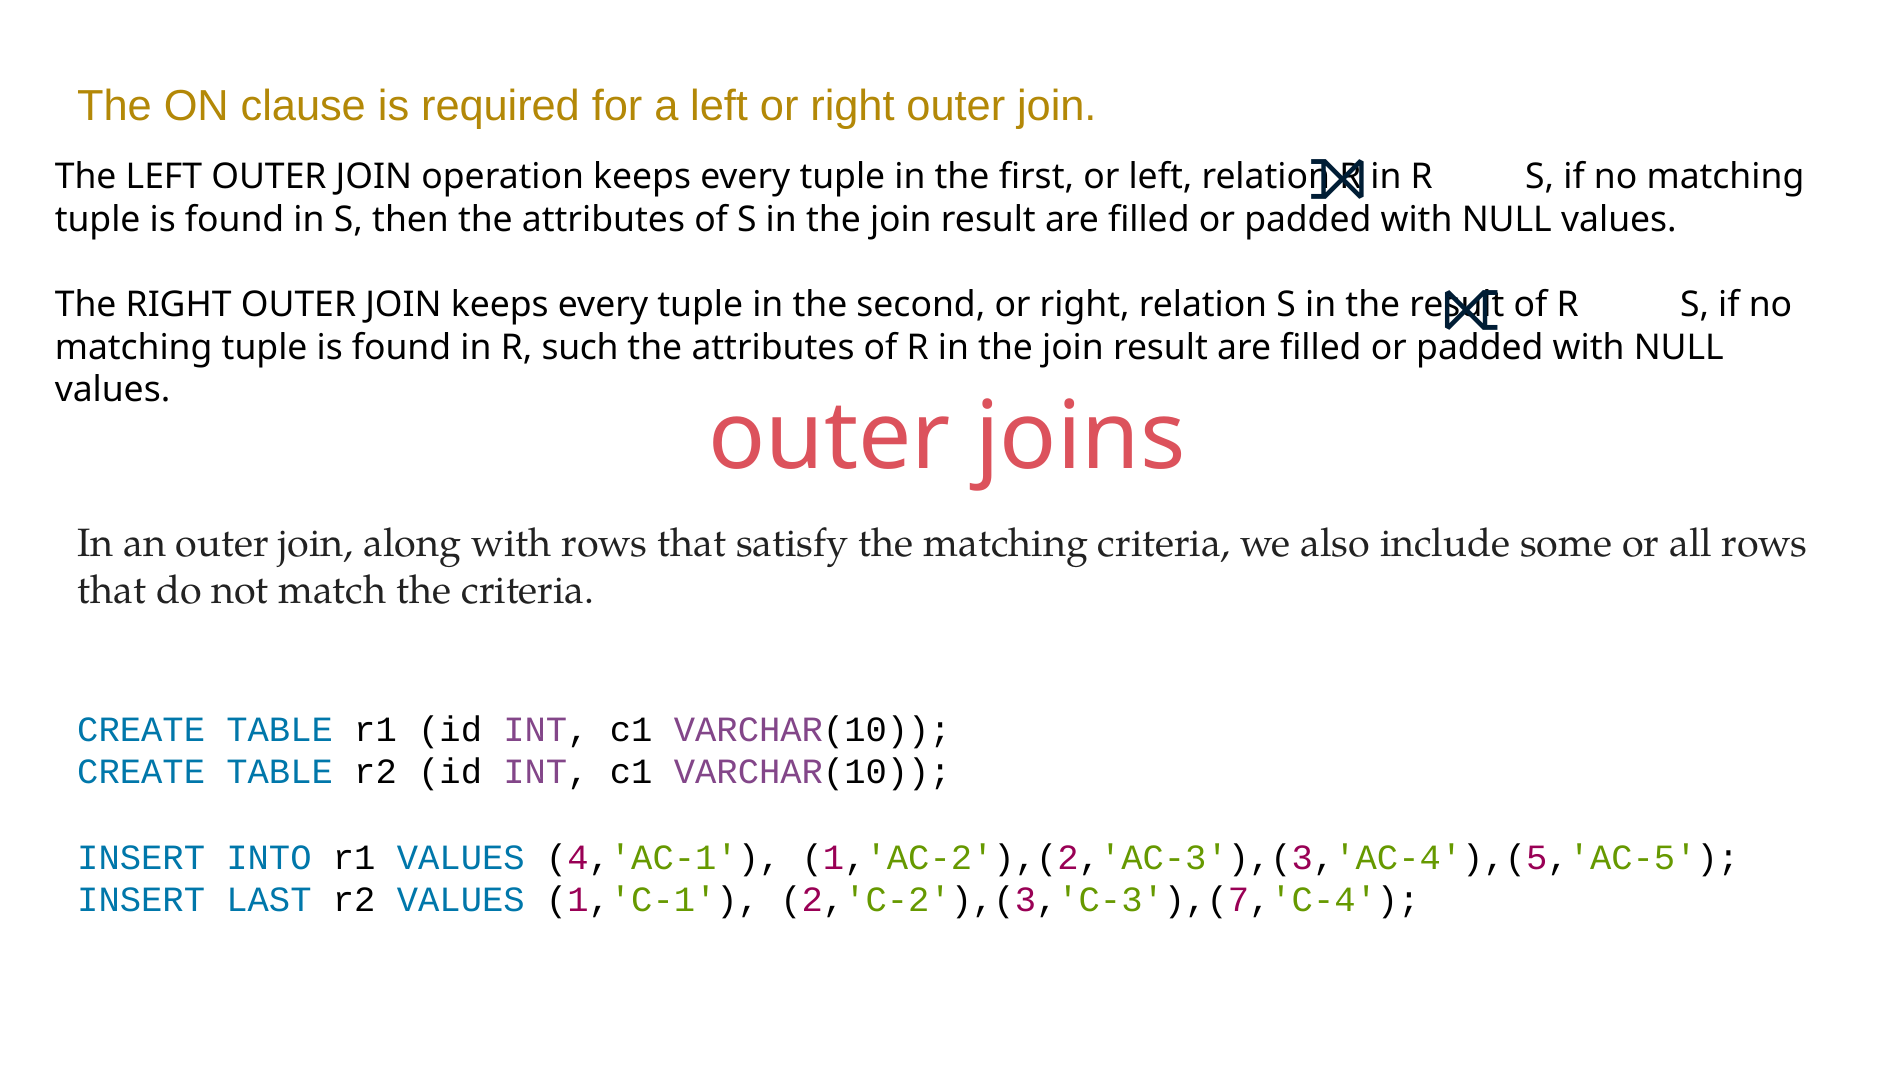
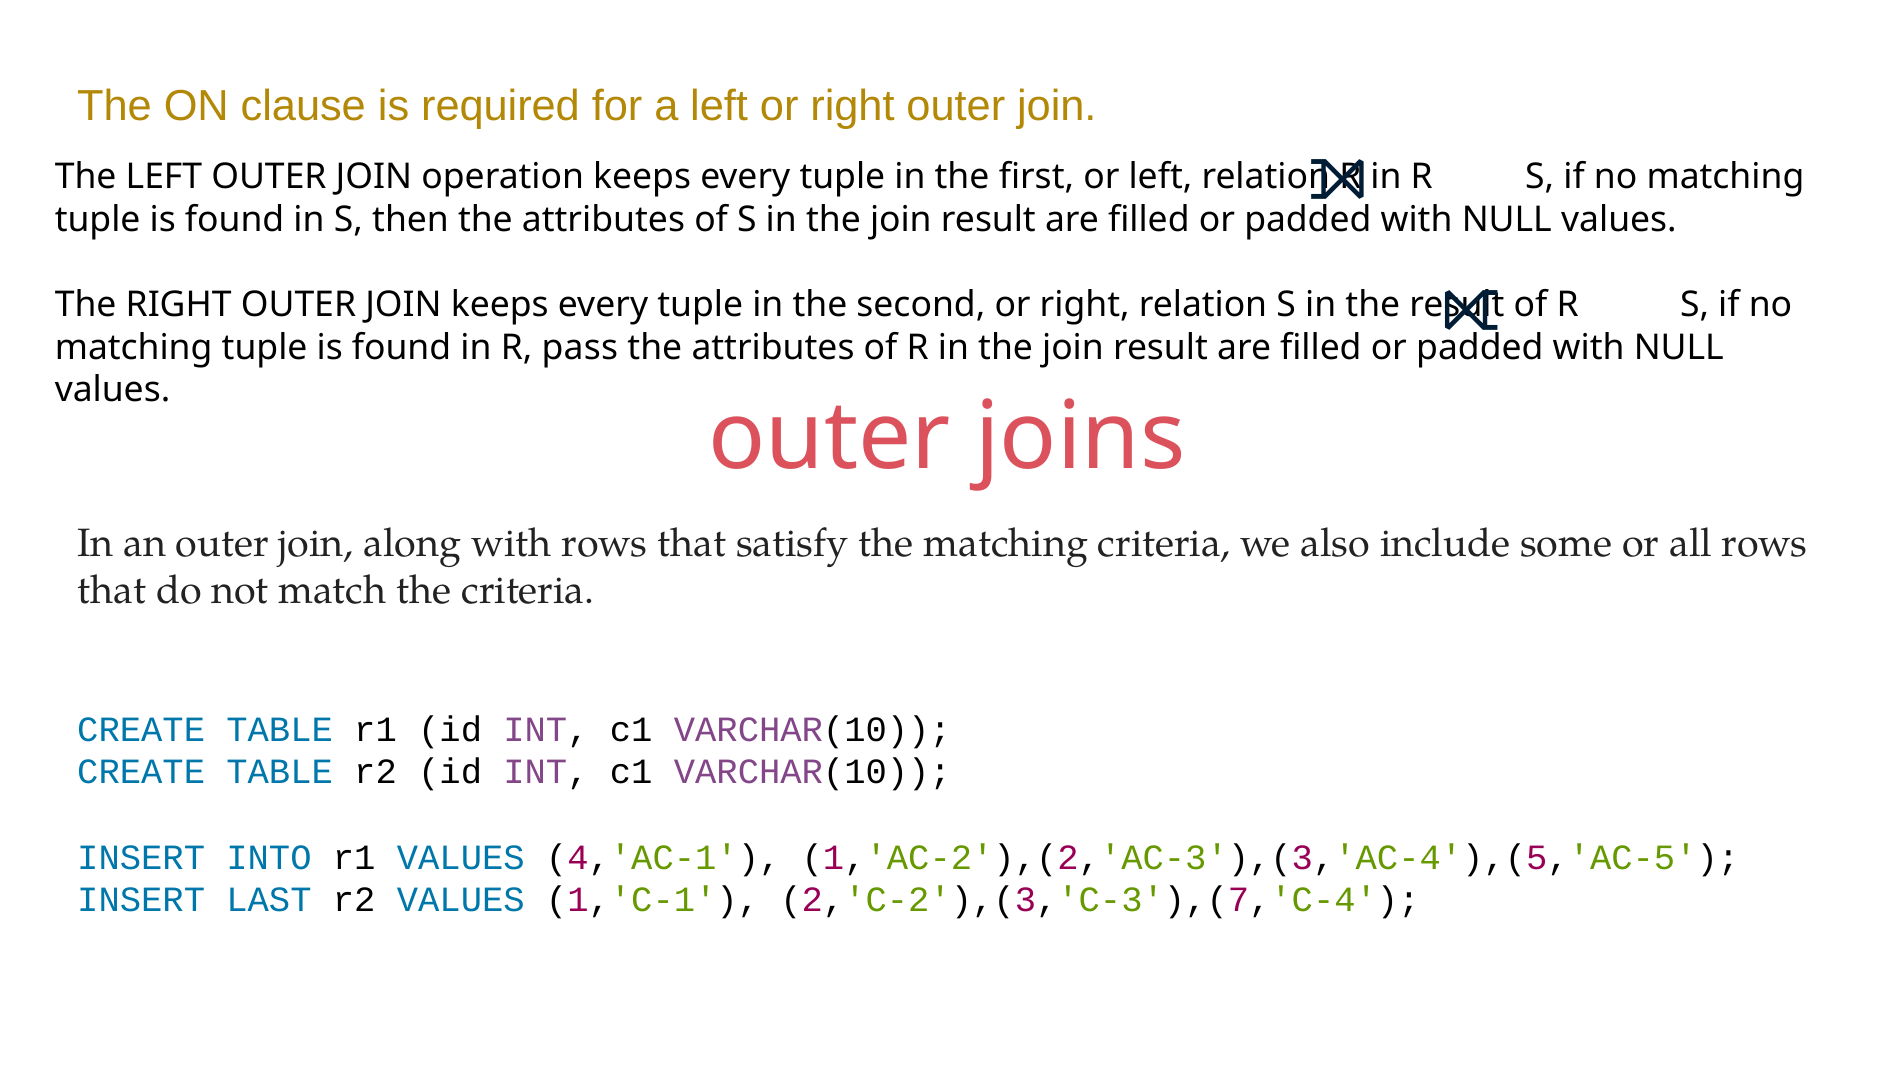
such: such -> pass (580, 348)
